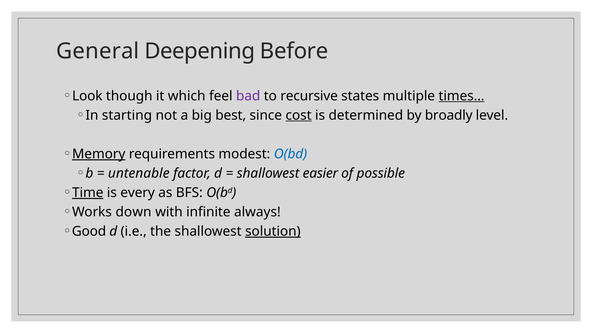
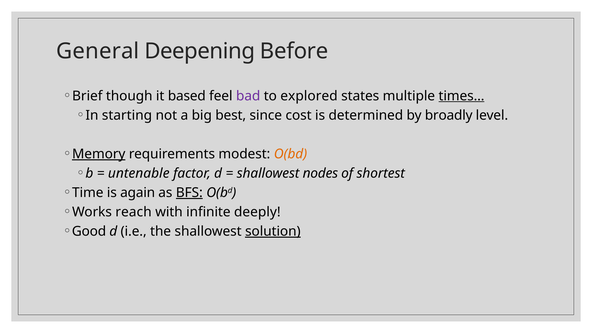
Look: Look -> Brief (87, 96)
which: which -> based (187, 96)
recursive: recursive -> explored (309, 96)
cost underline: present -> none (299, 115)
O(bd colour: blue -> orange (291, 154)
easier: easier -> nodes (320, 173)
possible: possible -> shortest (381, 173)
Time underline: present -> none (88, 193)
every: every -> again (138, 193)
BFS underline: none -> present (189, 193)
down: down -> reach (134, 212)
always: always -> deeply (257, 212)
